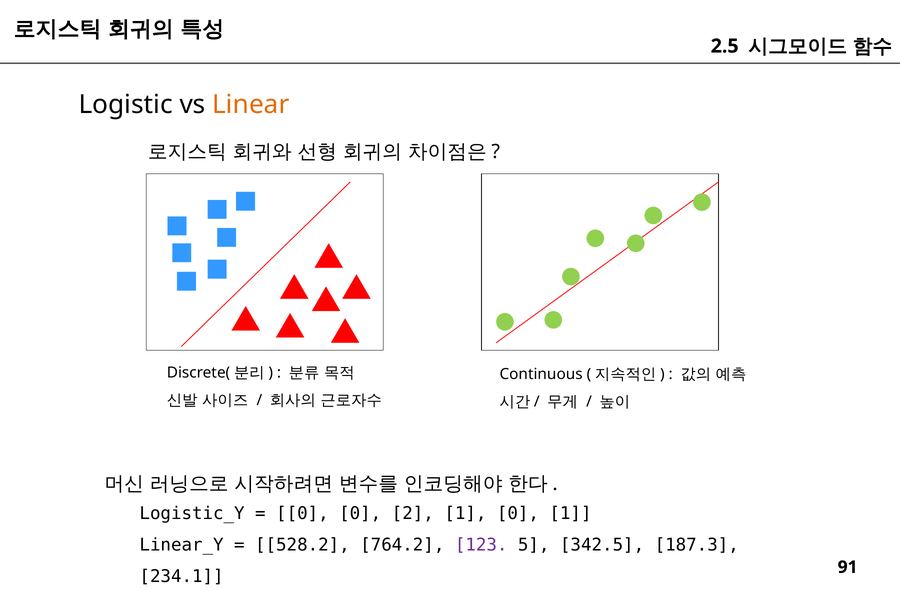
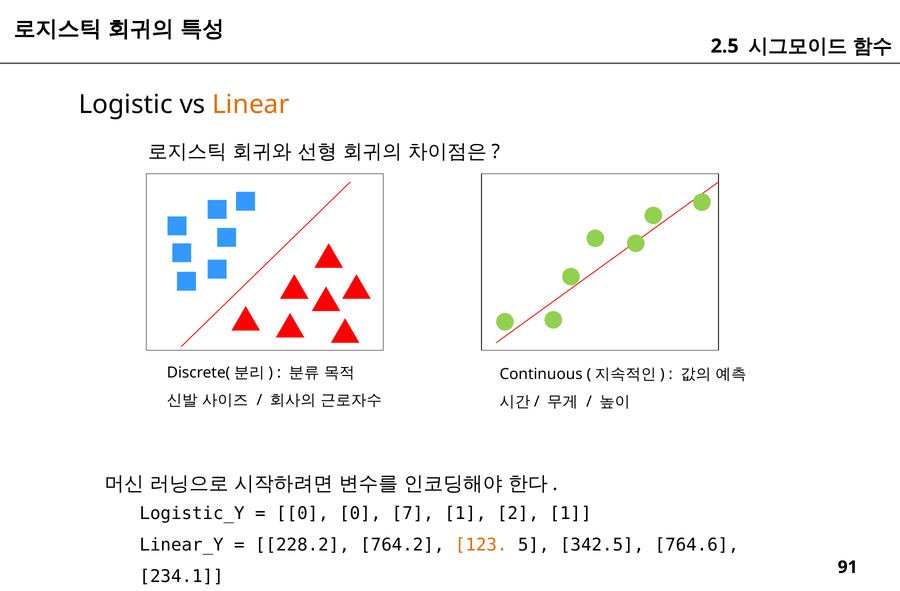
2: 2 -> 7 (413, 514)
1 0: 0 -> 2 (518, 514)
528.2: 528.2 -> 228.2 (302, 545)
123 colour: purple -> orange (481, 545)
187.3: 187.3 -> 764.6 (697, 545)
